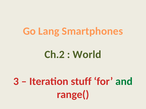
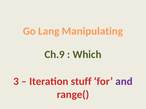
Smartphones: Smartphones -> Manipulating (92, 31)
Ch.2: Ch.2 -> Ch.9 (55, 55)
World: World -> Which (87, 55)
and colour: green -> purple (124, 82)
